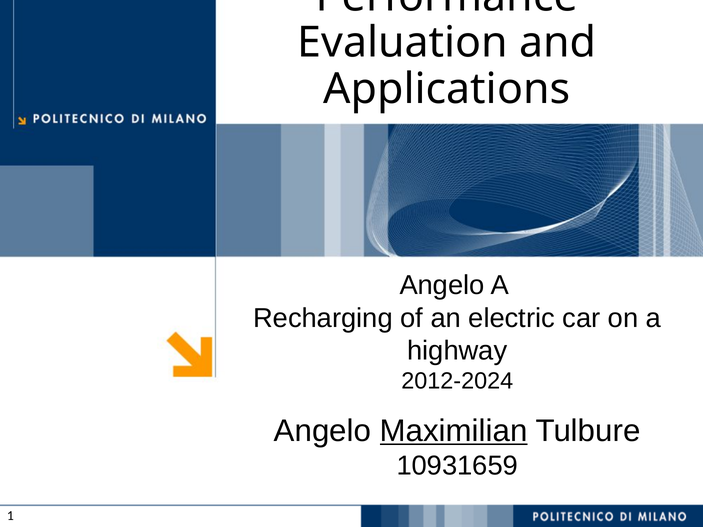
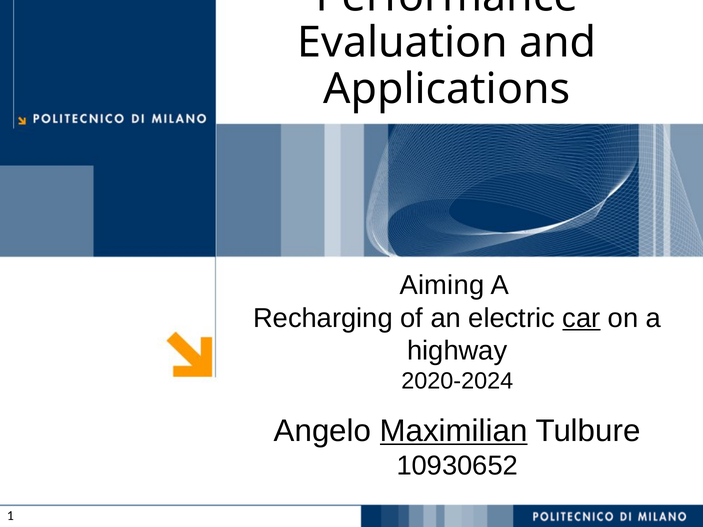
Angelo: Angelo -> Aiming (442, 285)
car underline: none -> present (581, 318)
2012-2024: 2012-2024 -> 2020-2024 (457, 381)
10931659: 10931659 -> 10930652 (457, 466)
